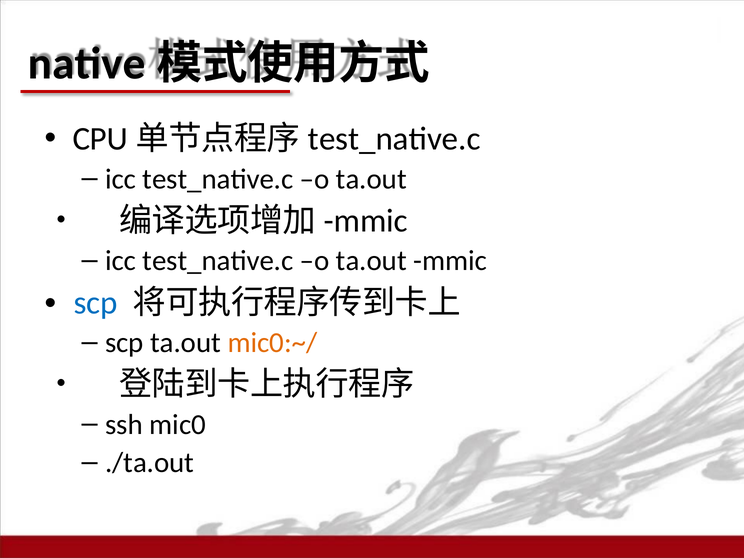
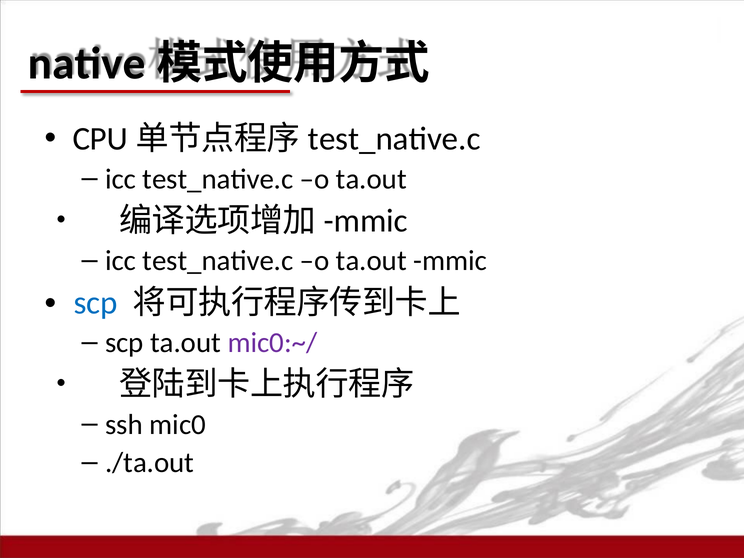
mic0:~/ colour: orange -> purple (272, 343)
